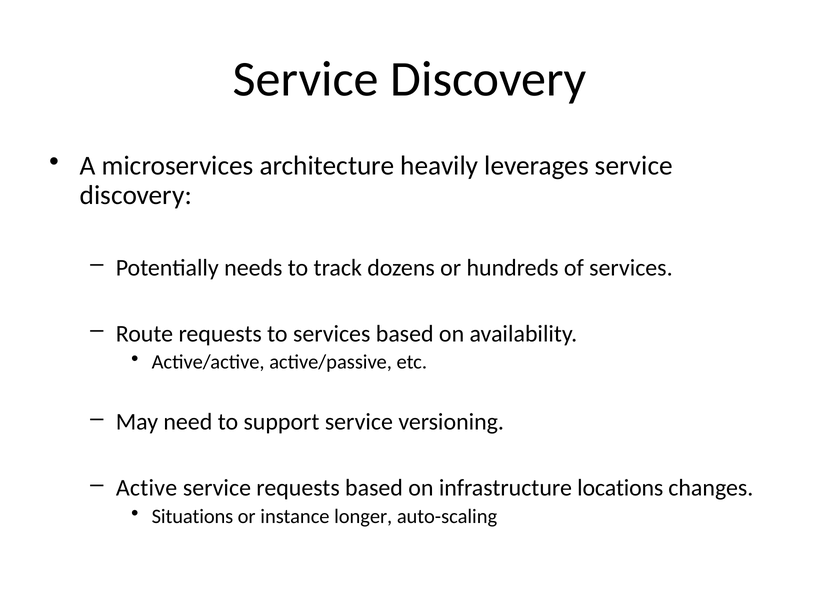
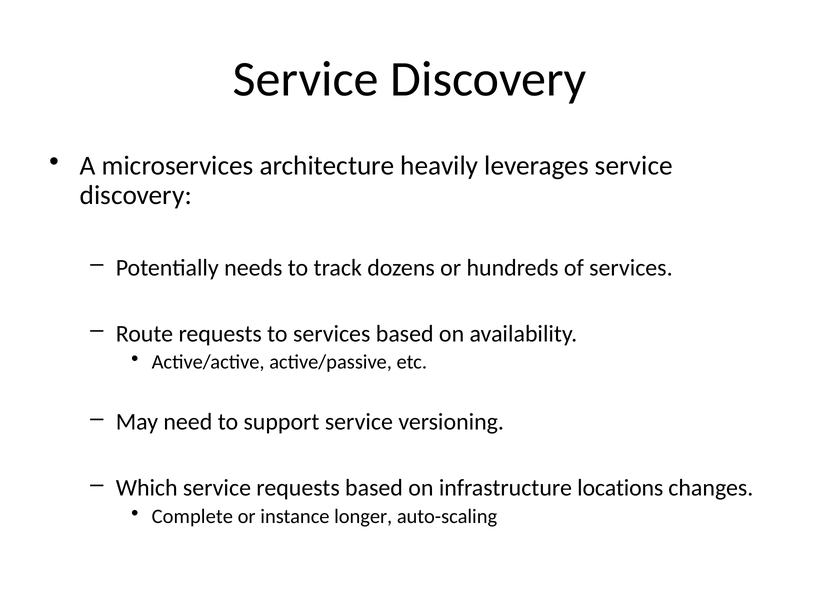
Active: Active -> Which (147, 488)
Situations: Situations -> Complete (192, 516)
